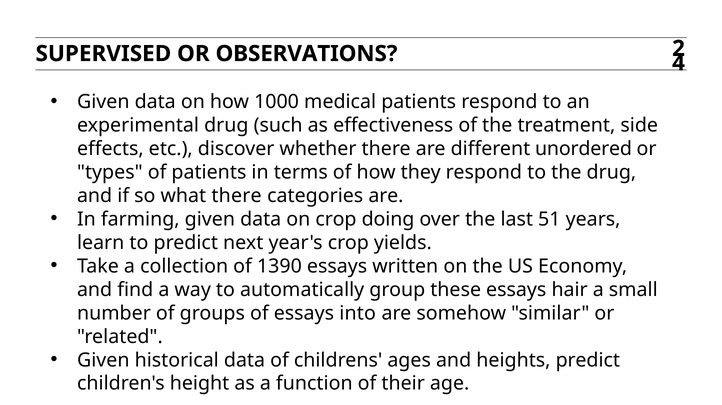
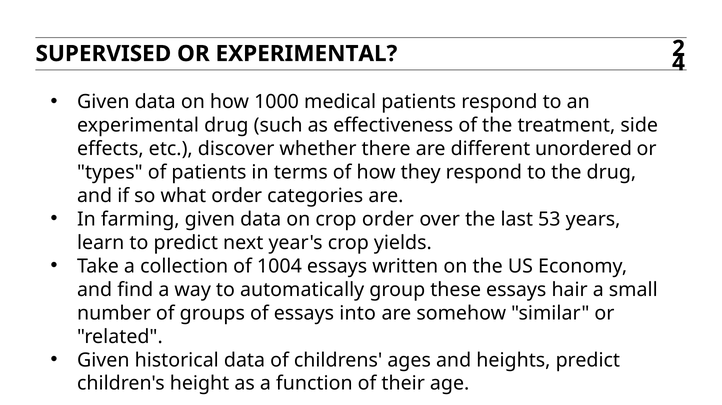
OR OBSERVATIONS: OBSERVATIONS -> EXPERIMENTAL (306, 54)
what there: there -> order (237, 196)
crop doing: doing -> order (388, 219)
51: 51 -> 53 (549, 219)
1390: 1390 -> 1004 (279, 266)
